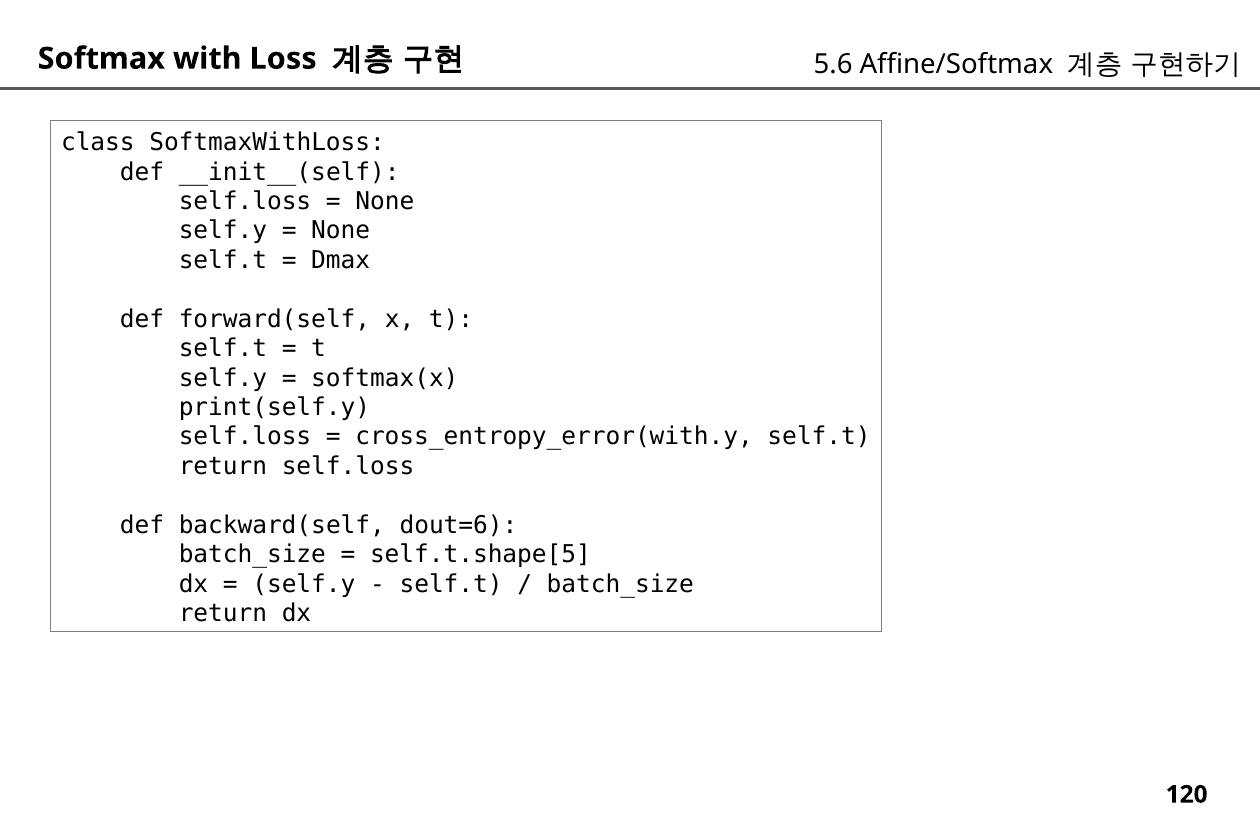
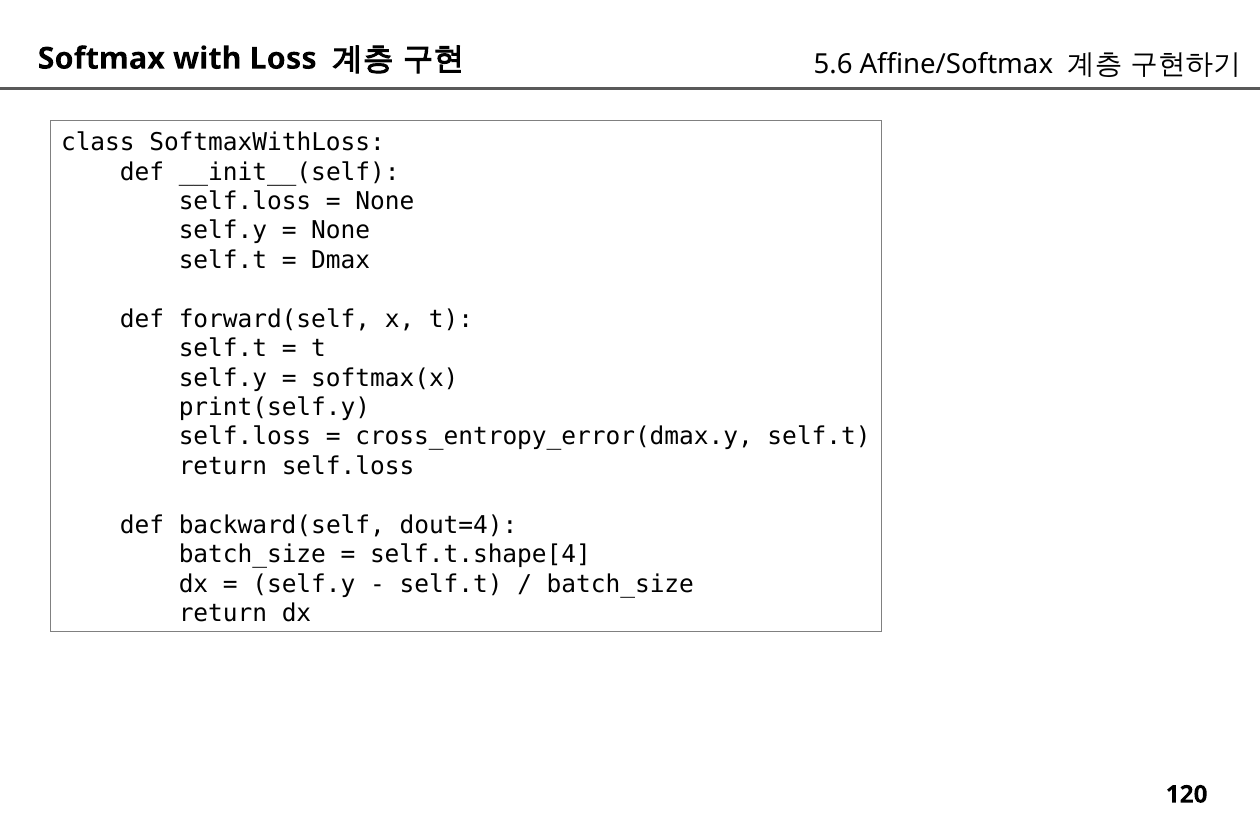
cross_entropy_error(with.y: cross_entropy_error(with.y -> cross_entropy_error(dmax.y (554, 437)
dout=6: dout=6 -> dout=4 (458, 525)
self.t.shape[5: self.t.shape[5 -> self.t.shape[4 (480, 554)
